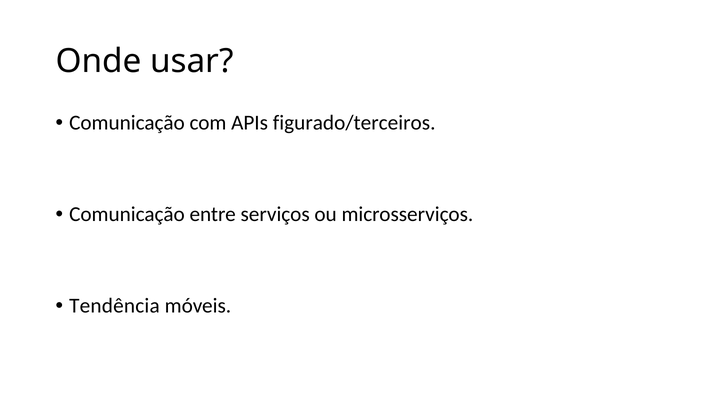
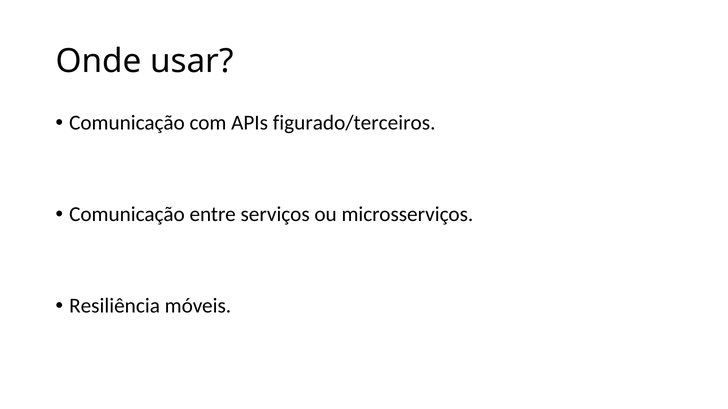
Tendência: Tendência -> Resiliência (115, 306)
